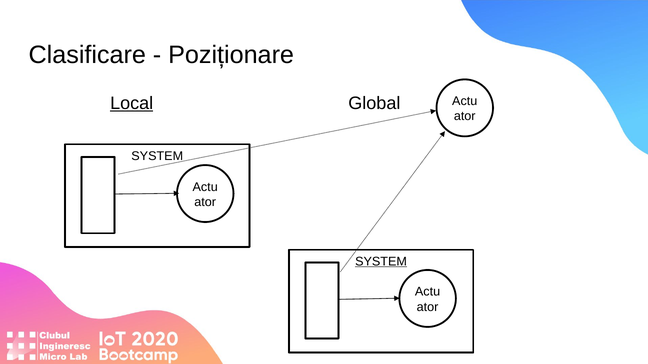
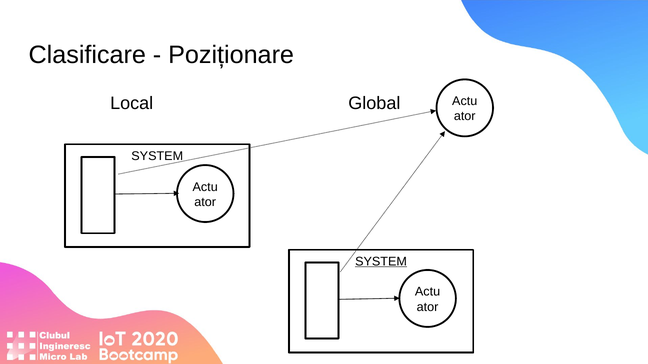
Local underline: present -> none (132, 104)
